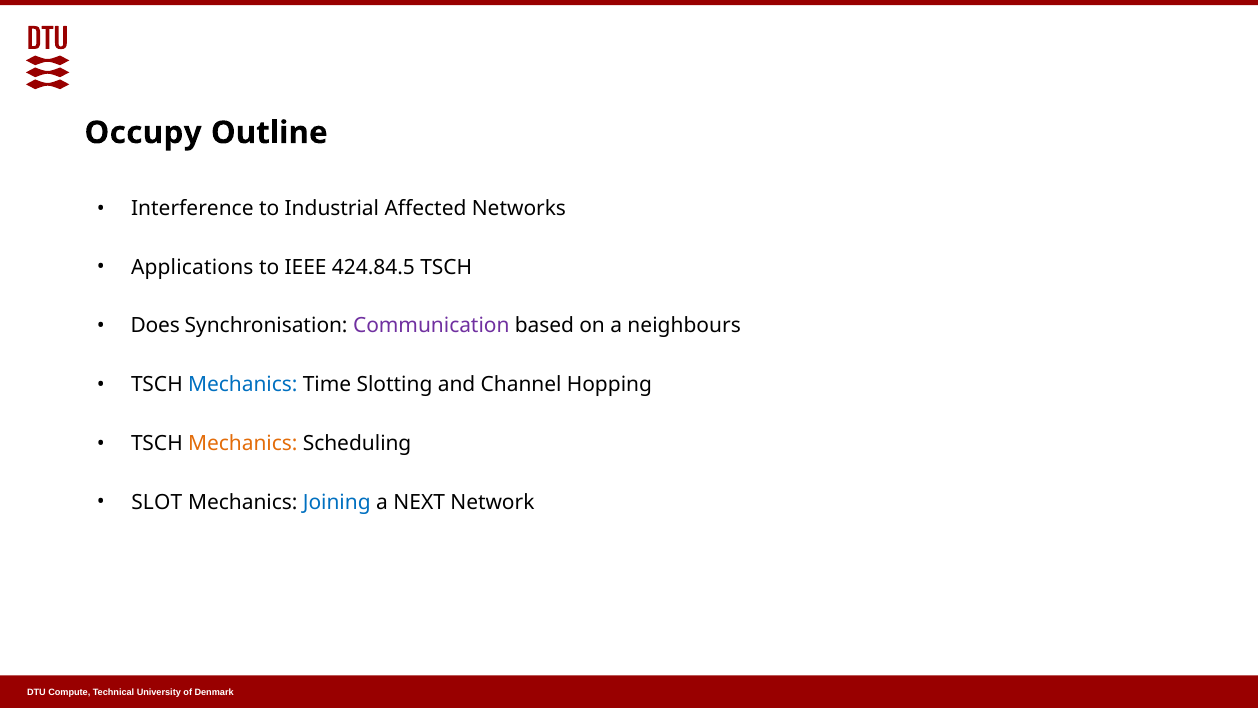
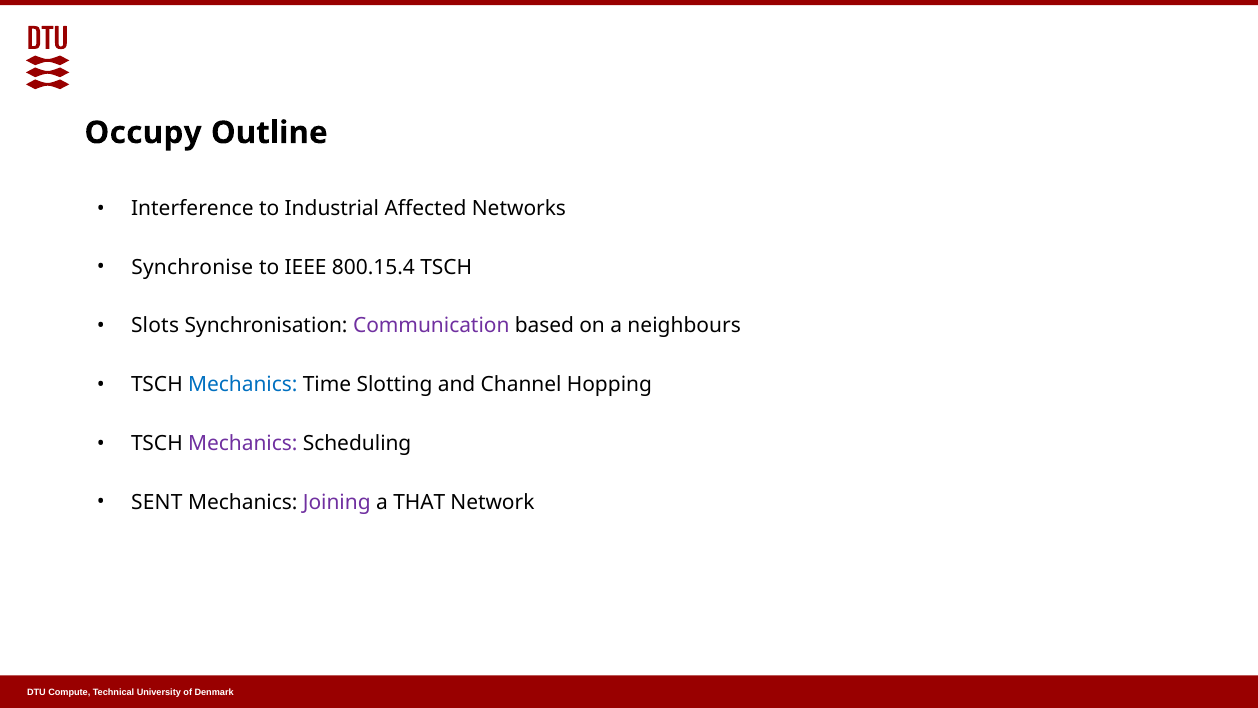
Applications: Applications -> Synchronise (192, 267)
424.84.5: 424.84.5 -> 800.15.4 (373, 267)
Does: Does -> Slots (155, 326)
Mechanics colour: orange -> purple (243, 443)
SLOT: SLOT -> SENT (157, 502)
Joining colour: blue -> purple (337, 502)
NEXT: NEXT -> THAT (419, 502)
